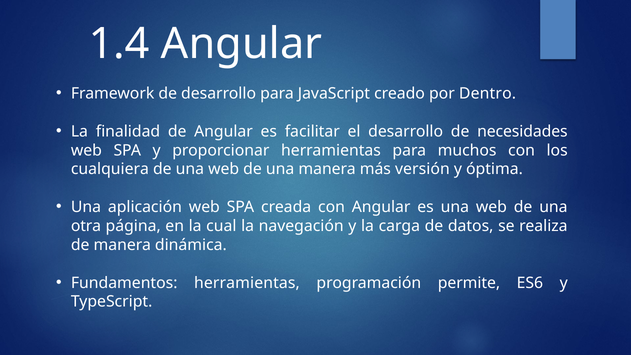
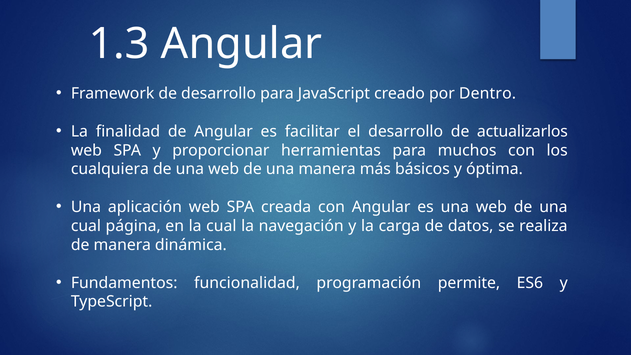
1.4: 1.4 -> 1.3 (119, 44)
necesidades: necesidades -> actualizarlos (522, 131)
versión: versión -> básicos (422, 169)
otra: otra -> cual (86, 226)
Fundamentos herramientas: herramientas -> funcionalidad (247, 283)
